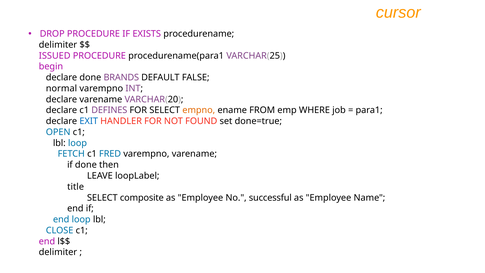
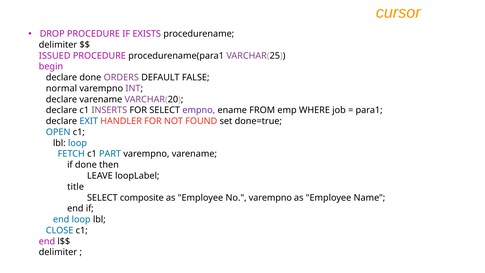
BRANDS: BRANDS -> ORDERS (121, 77)
DEFINES: DEFINES -> INSERTS (109, 110)
empno colour: orange -> purple (199, 110)
FRED: FRED -> PART (110, 154)
No successful: successful -> varempno (270, 198)
